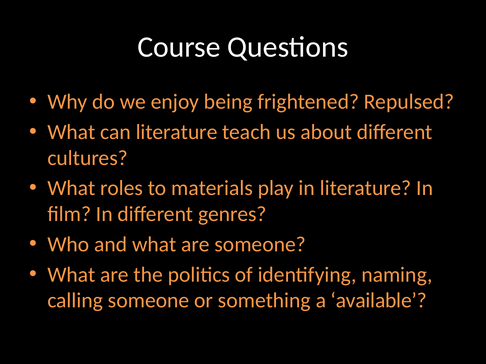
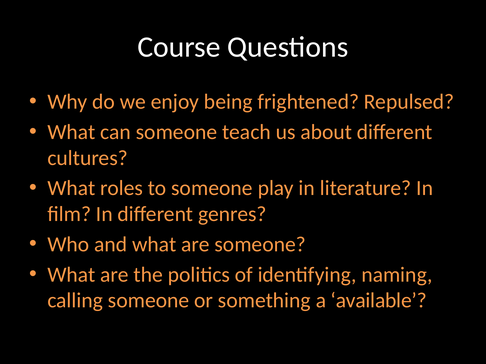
can literature: literature -> someone (177, 132)
to materials: materials -> someone (212, 188)
